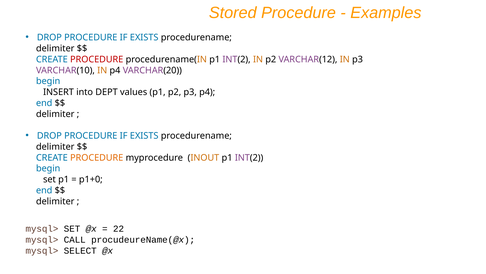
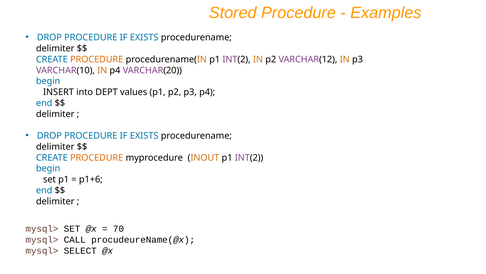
PROCEDURE colour: red -> orange (97, 59)
p1+0: p1+0 -> p1+6 (91, 179)
22: 22 -> 70 (119, 228)
